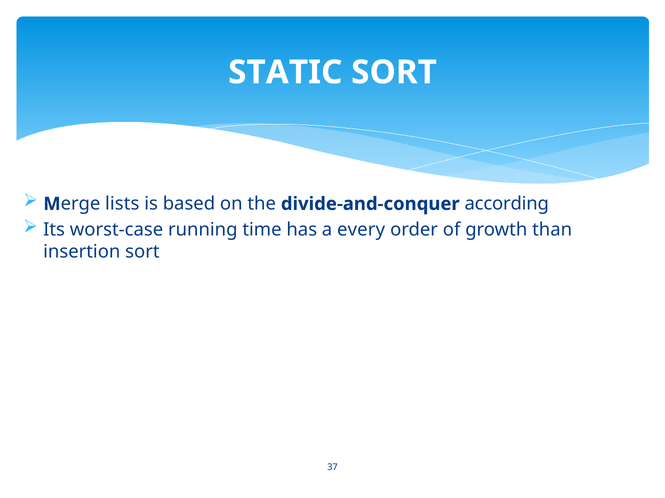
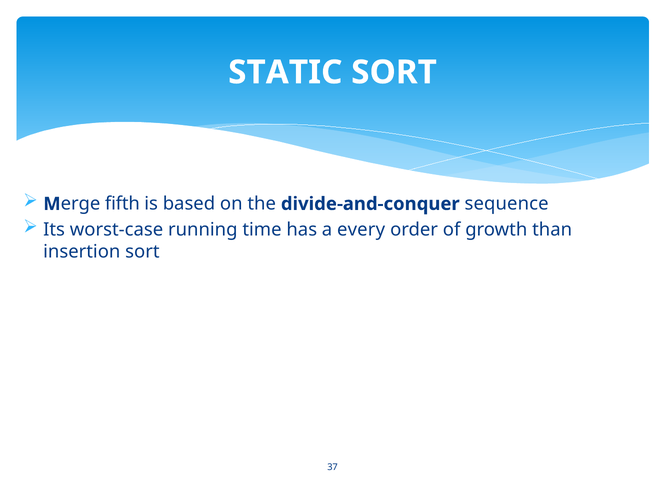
lists: lists -> fifth (122, 204)
according: according -> sequence (507, 204)
